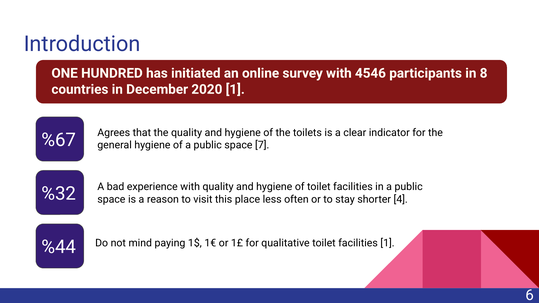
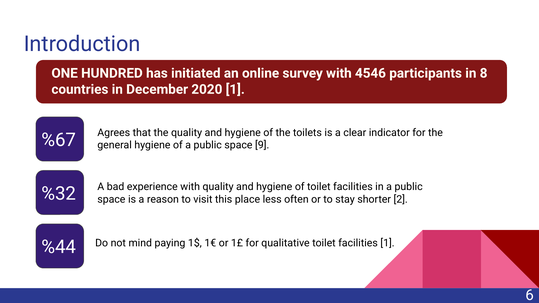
7: 7 -> 9 (262, 145)
4: 4 -> 2 (401, 199)
